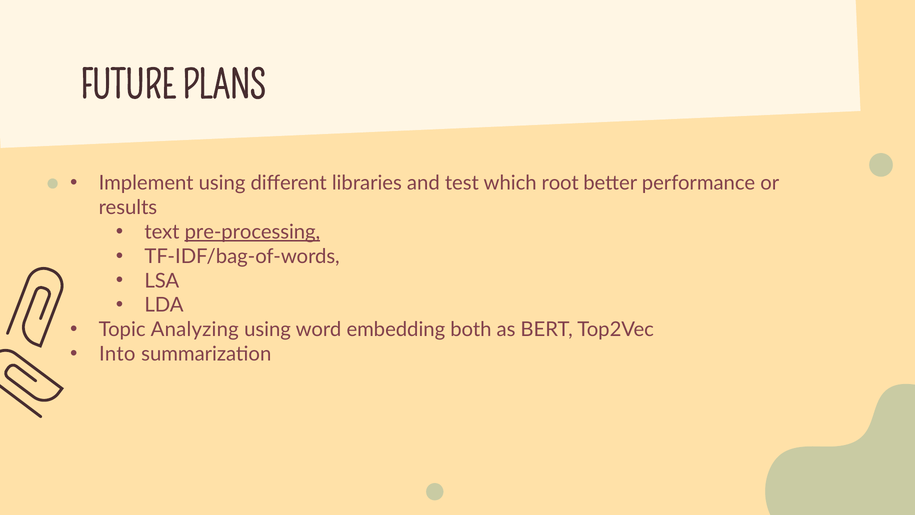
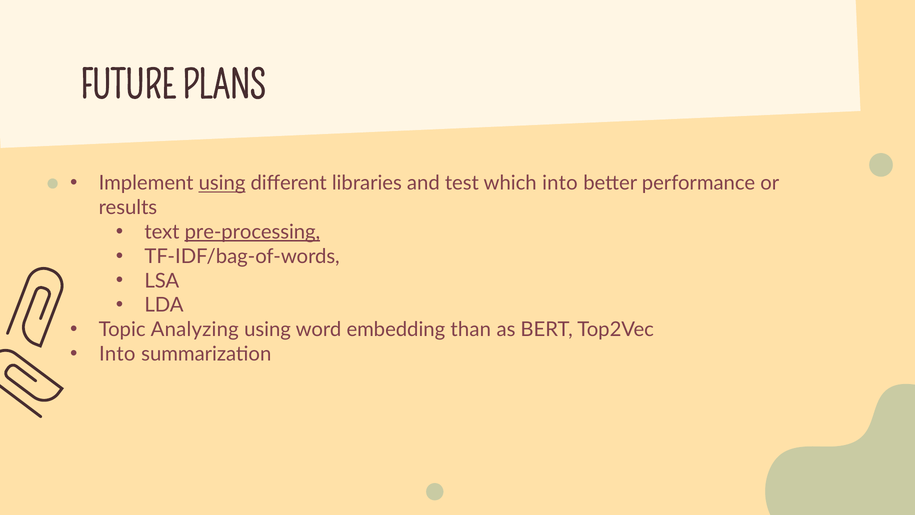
using underline: none -> present (222, 183)
which root: root -> into (560, 183)
both: both -> than (471, 330)
